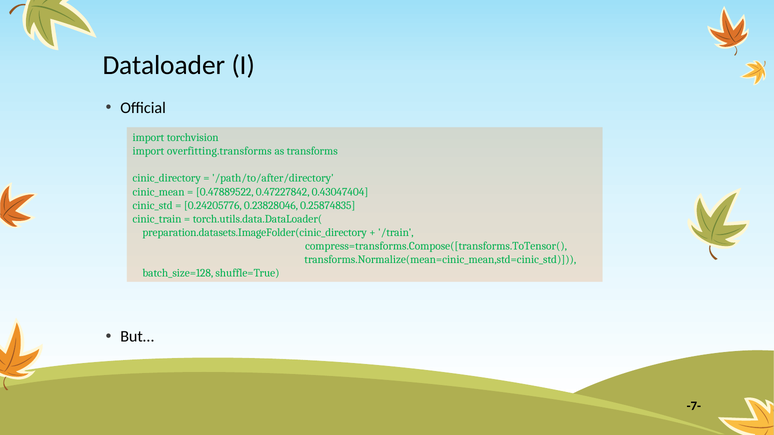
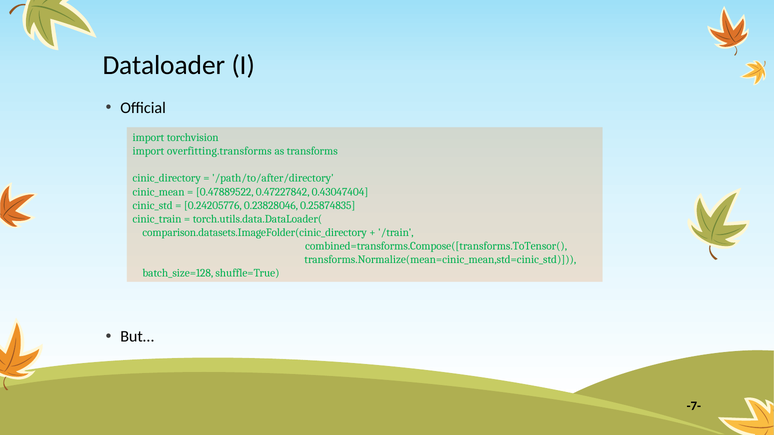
preparation.datasets.ImageFolder(cinic_directory: preparation.datasets.ImageFolder(cinic_directory -> comparison.datasets.ImageFolder(cinic_directory (255, 233)
compress=transforms.Compose([transforms.ToTensor(: compress=transforms.Compose([transforms.ToTensor( -> combined=transforms.Compose([transforms.ToTensor( (436, 246)
